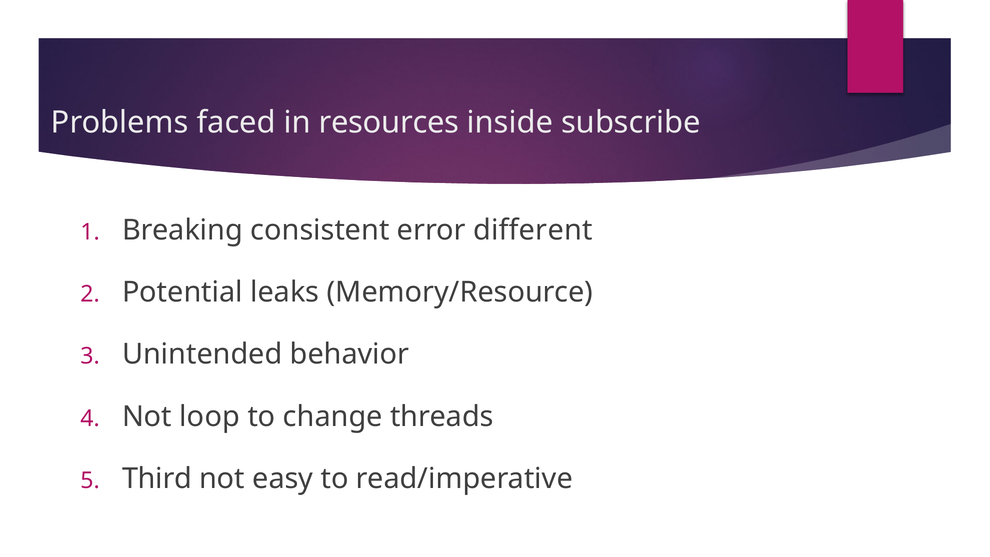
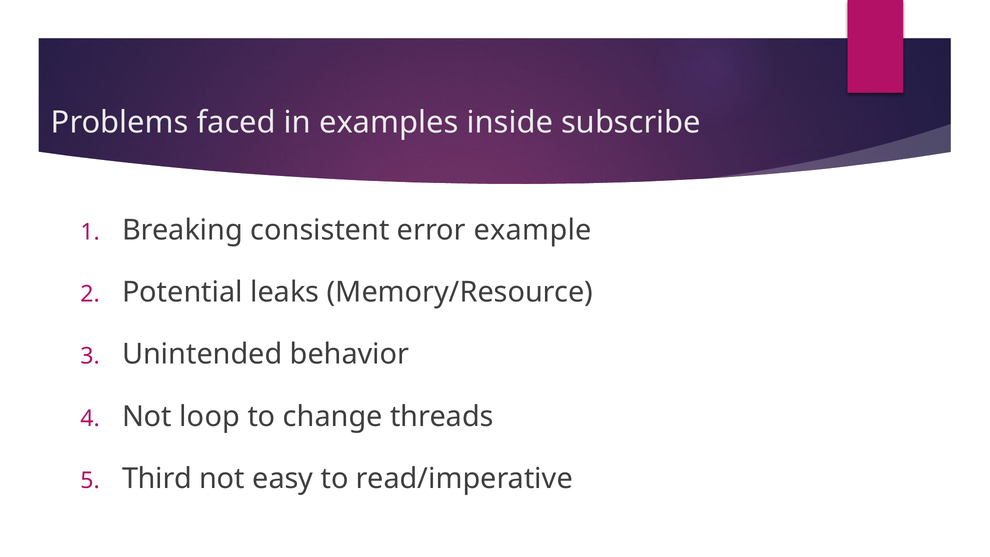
resources: resources -> examples (389, 122)
different: different -> example (533, 230)
